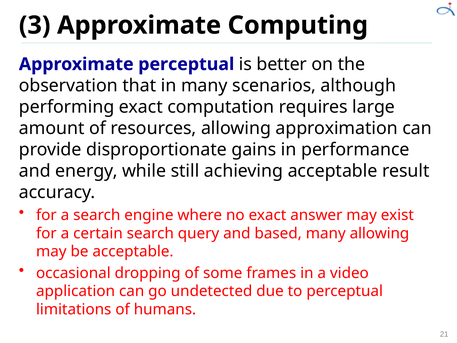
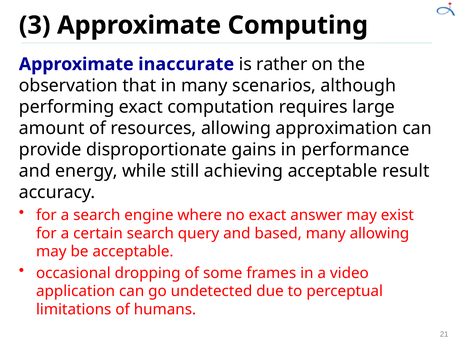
Approximate perceptual: perceptual -> inaccurate (186, 64)
better: better -> rather (282, 64)
